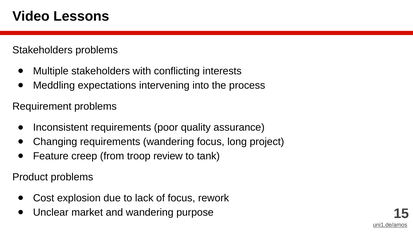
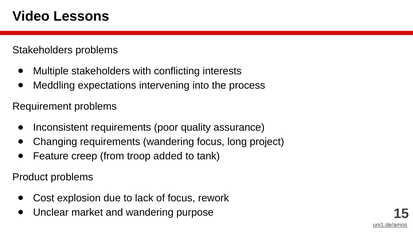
review: review -> added (168, 156)
